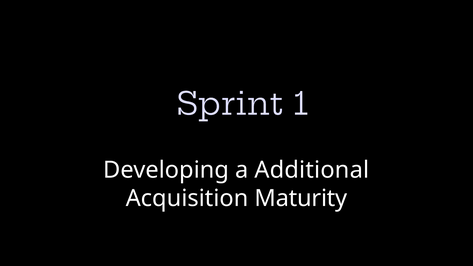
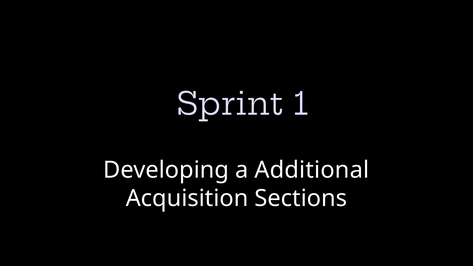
Maturity: Maturity -> Sections (301, 198)
